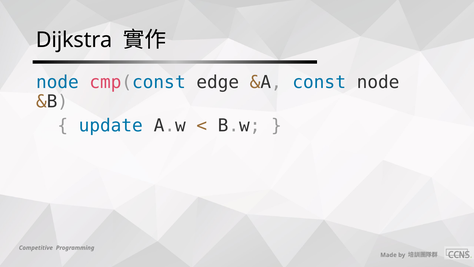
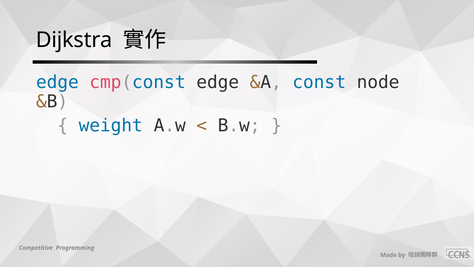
node: node -> edge (58, 82)
update: update -> weight (111, 126)
